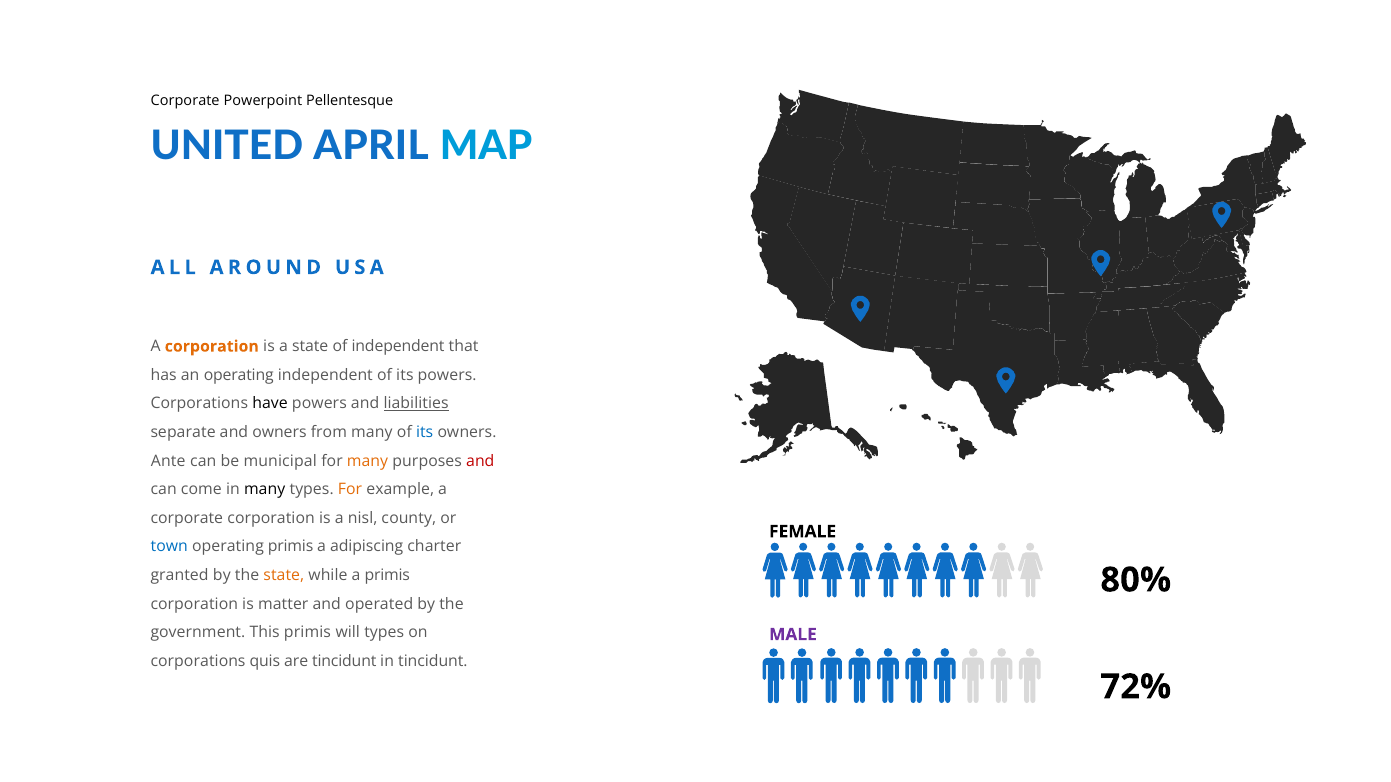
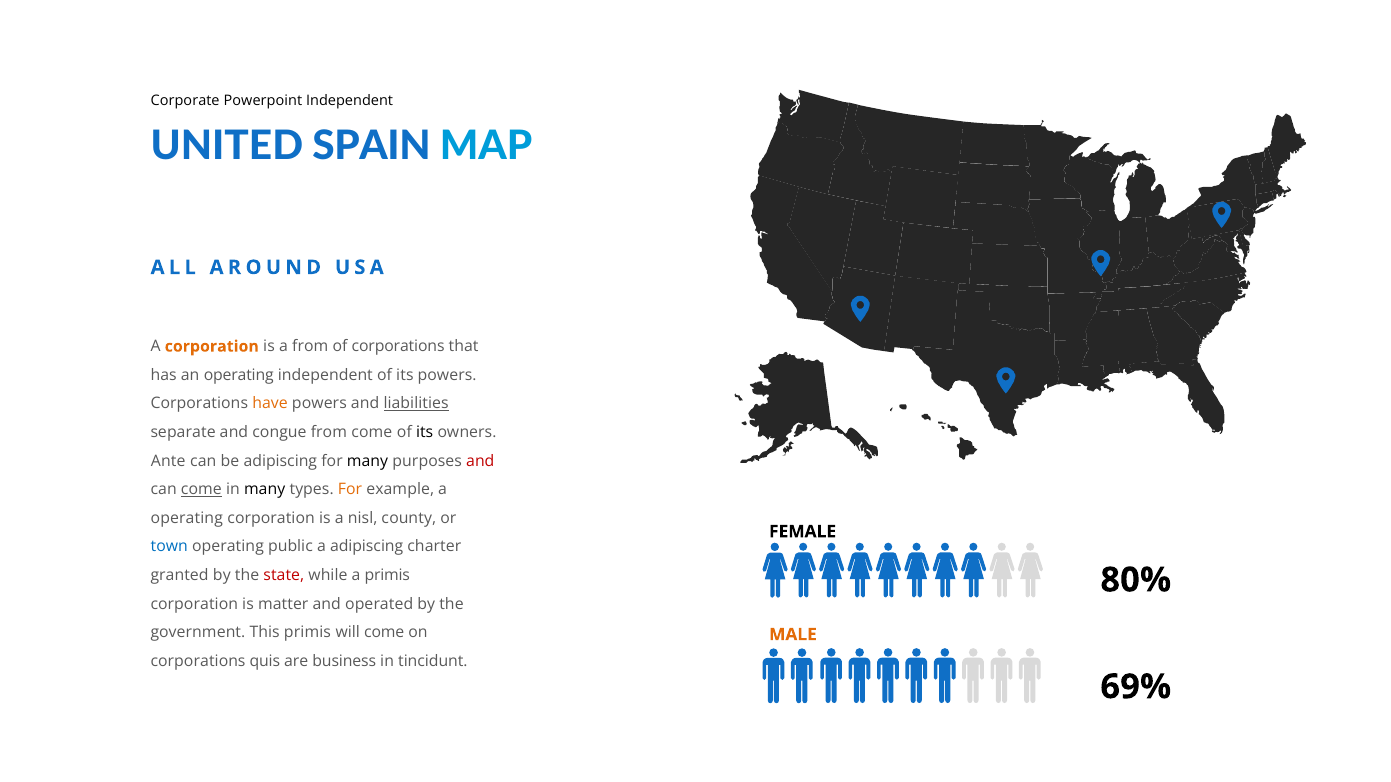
Powerpoint Pellentesque: Pellentesque -> Independent (350, 101)
APRIL: APRIL -> SPAIN (372, 146)
a state: state -> from (310, 347)
of independent: independent -> corporations (398, 347)
have colour: black -> orange (270, 404)
and owners: owners -> congue (279, 433)
from many: many -> come (372, 433)
its colour: blue -> black (425, 433)
be municipal: municipal -> adipiscing (280, 461)
many colour: orange -> black (368, 461)
come underline: none -> present (201, 490)
corporate: corporate -> operating (187, 518)
operating primis: primis -> public (290, 547)
state colour: orange -> red (284, 576)
will types: types -> come (384, 633)
MALE colour: purple -> orange (793, 635)
are tincidunt: tincidunt -> business (344, 662)
72%: 72% -> 69% (1136, 687)
